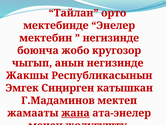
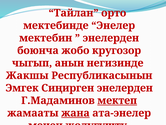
негизинде: негизинде -> энелерден (111, 38)
Сиңирген катышкан: катышкан -> энелерден (125, 88)
мектеп underline: none -> present (117, 100)
